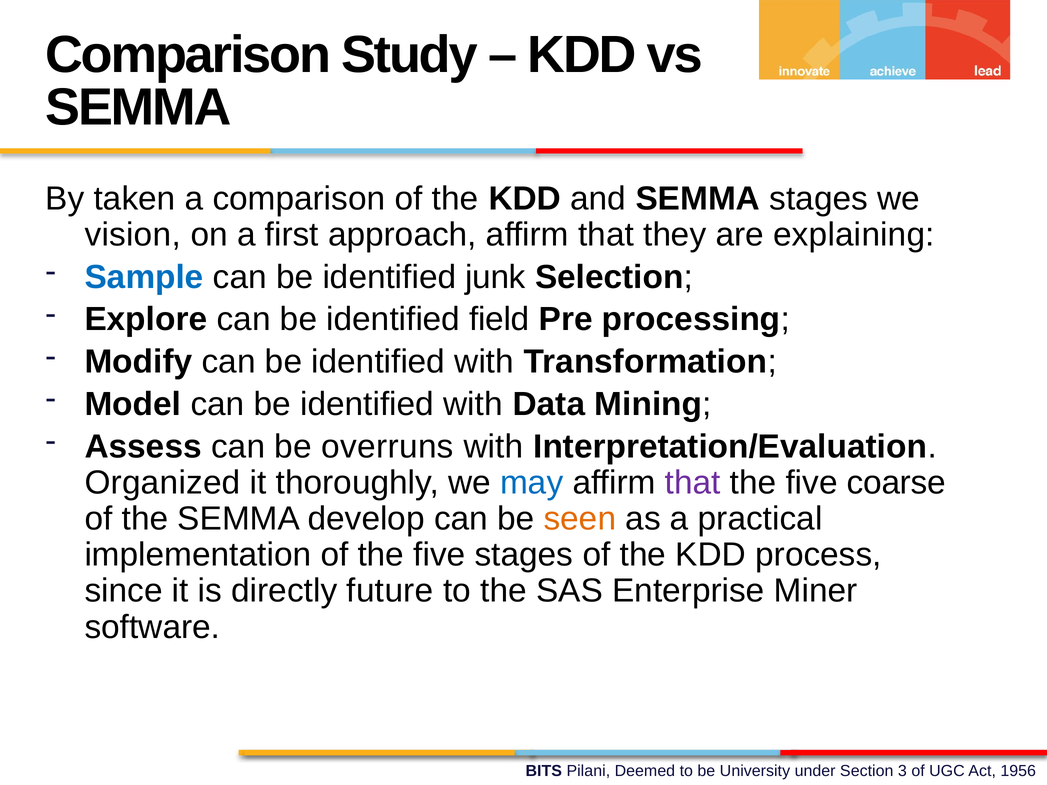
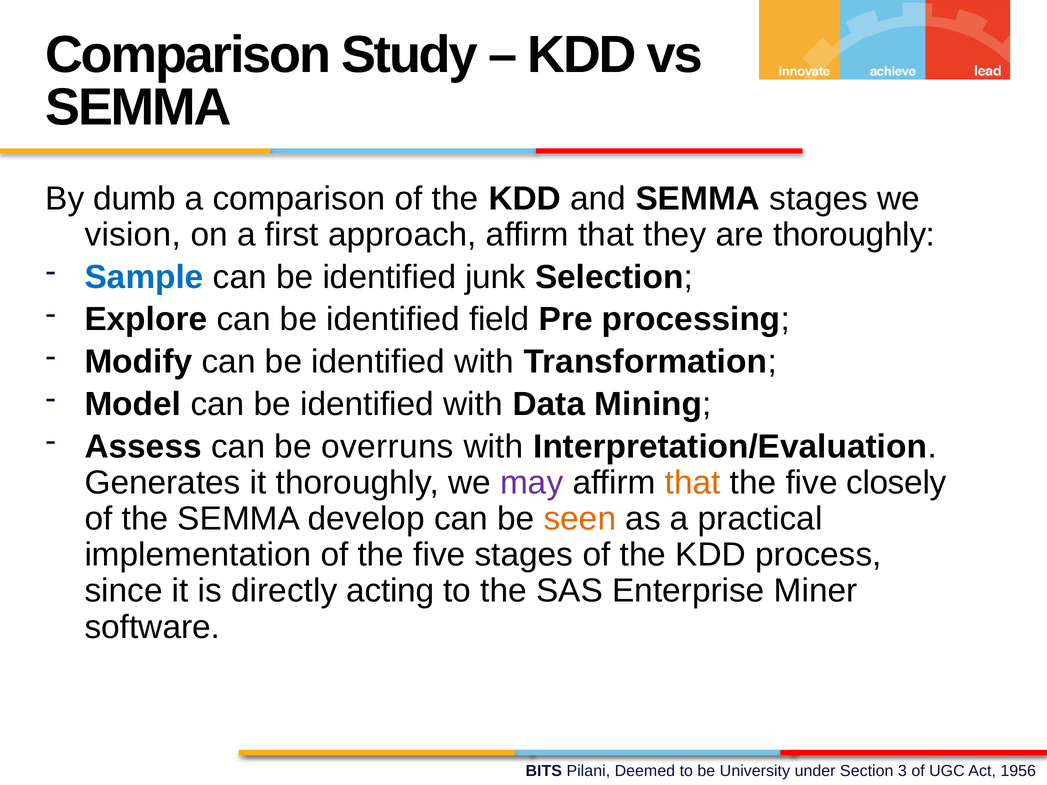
taken: taken -> dumb (135, 199)
are explaining: explaining -> thoroughly (854, 235)
Organized: Organized -> Generates (163, 483)
may colour: blue -> purple (532, 483)
that colour: purple -> orange (693, 483)
coarse: coarse -> closely (896, 483)
future: future -> acting (390, 591)
